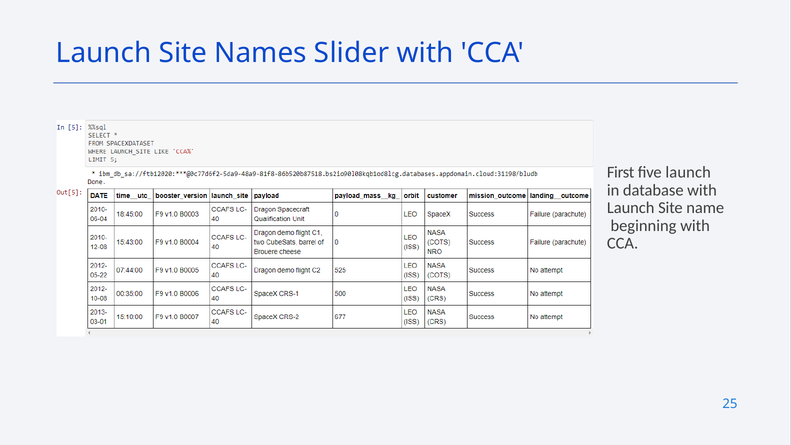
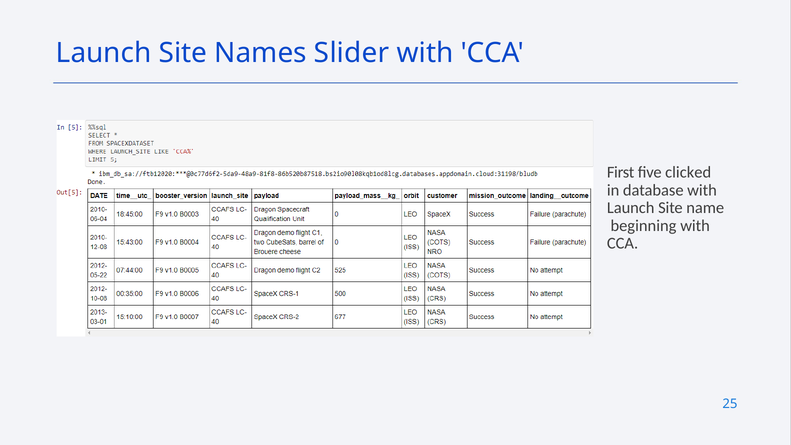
five launch: launch -> clicked (688, 172)
